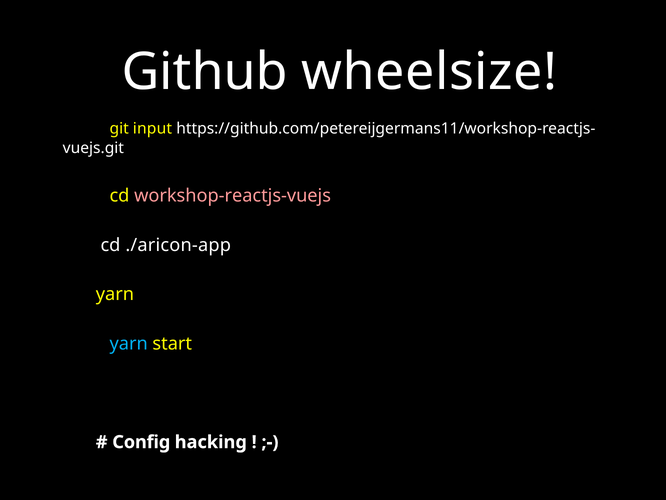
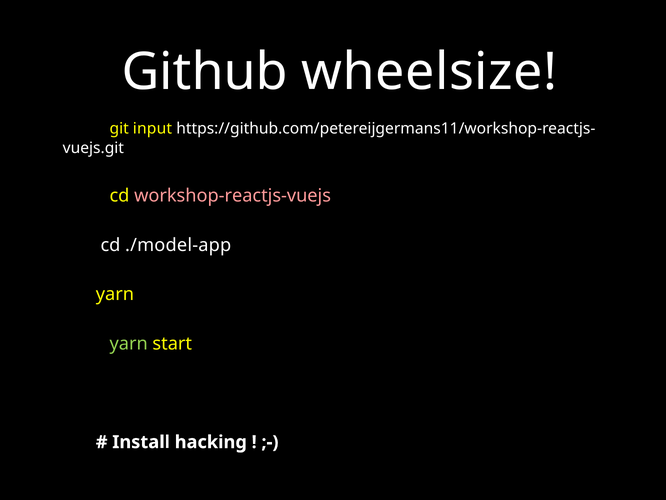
./aricon-app: ./aricon-app -> ./model-app (178, 245)
yarn colour: light blue -> light green (129, 343)
Config: Config -> Install (141, 442)
